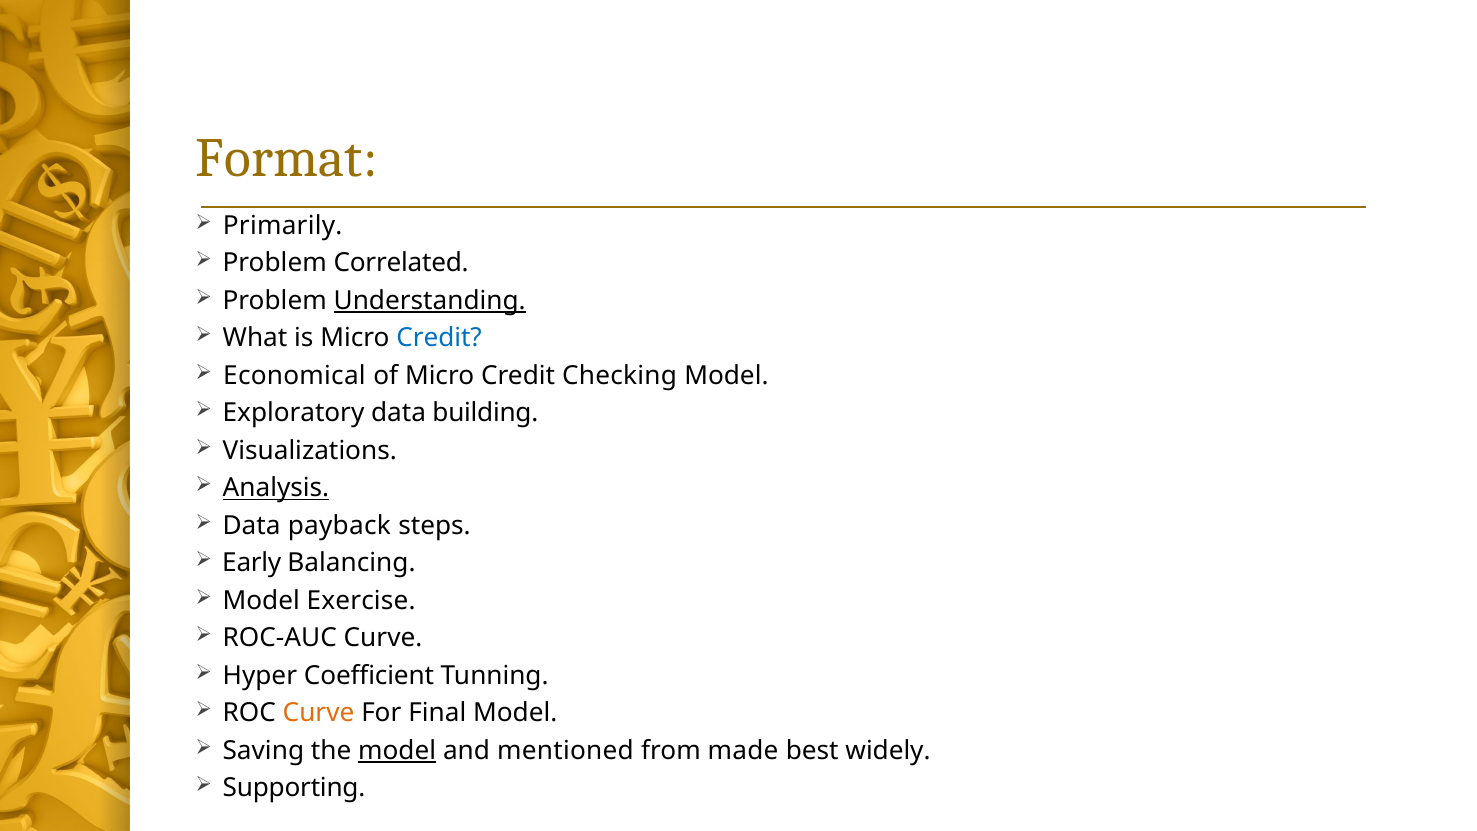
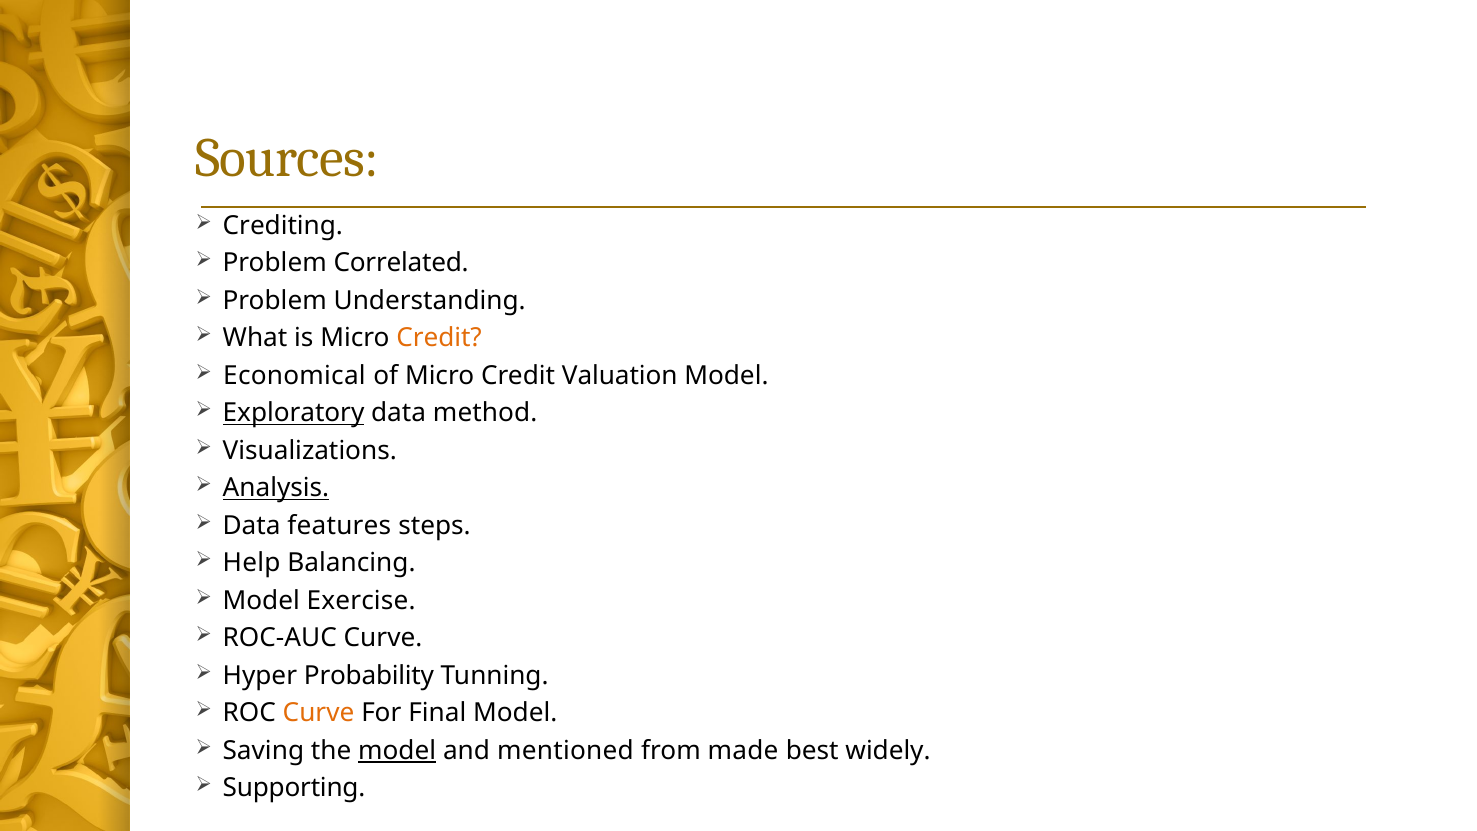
Format: Format -> Sources (287, 158)
Primarily: Primarily -> Crediting (283, 226)
Understanding underline: present -> none (430, 301)
Credit colour: blue -> orange (439, 338)
Checking: Checking -> Valuation (620, 376)
Exploratory underline: none -> present (294, 413)
building: building -> method (485, 413)
payback: payback -> features (339, 526)
Early: Early -> Help (252, 563)
Coefficient: Coefficient -> Probability (369, 676)
